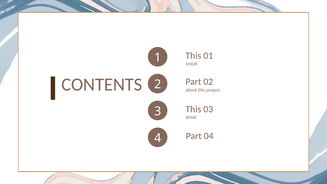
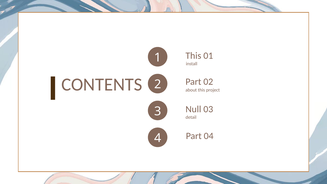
This: This -> Null (193, 109)
